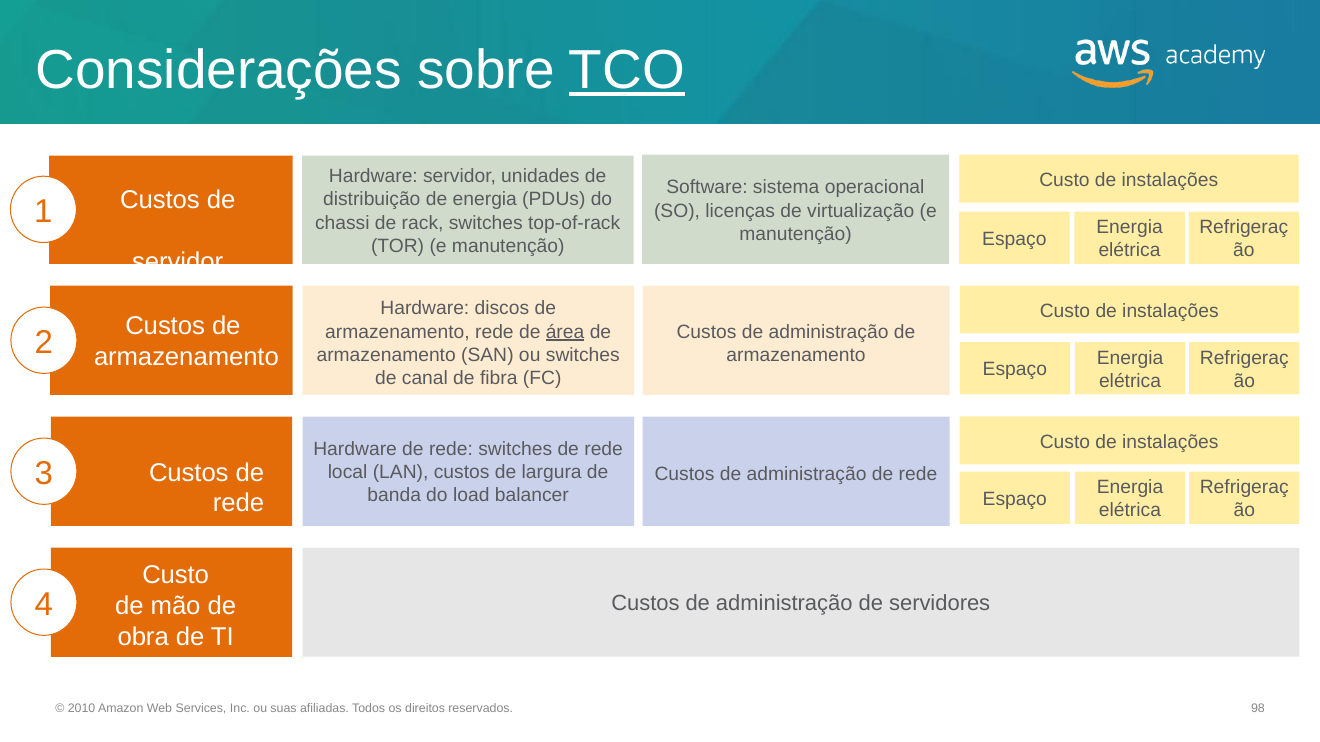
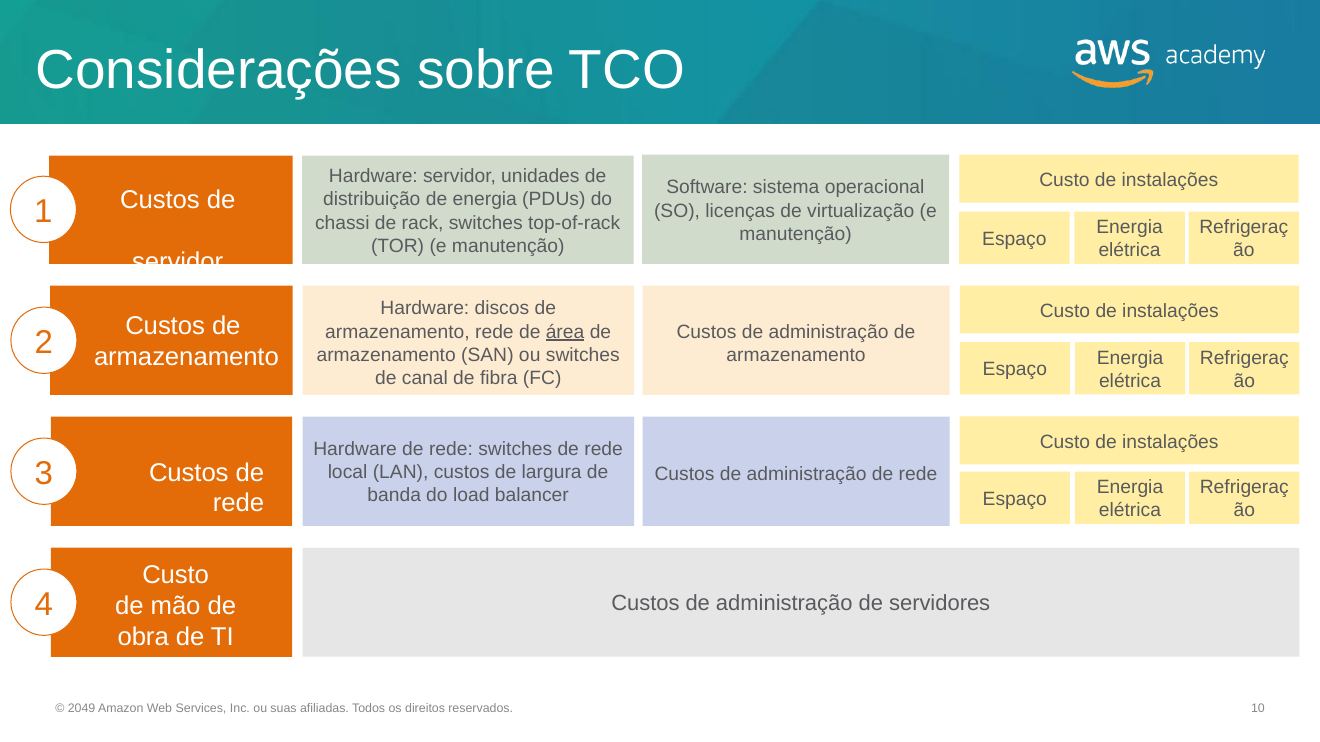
TCO underline: present -> none (627, 70)
2010: 2010 -> 2049 (82, 709)
98: 98 -> 10 (1258, 709)
